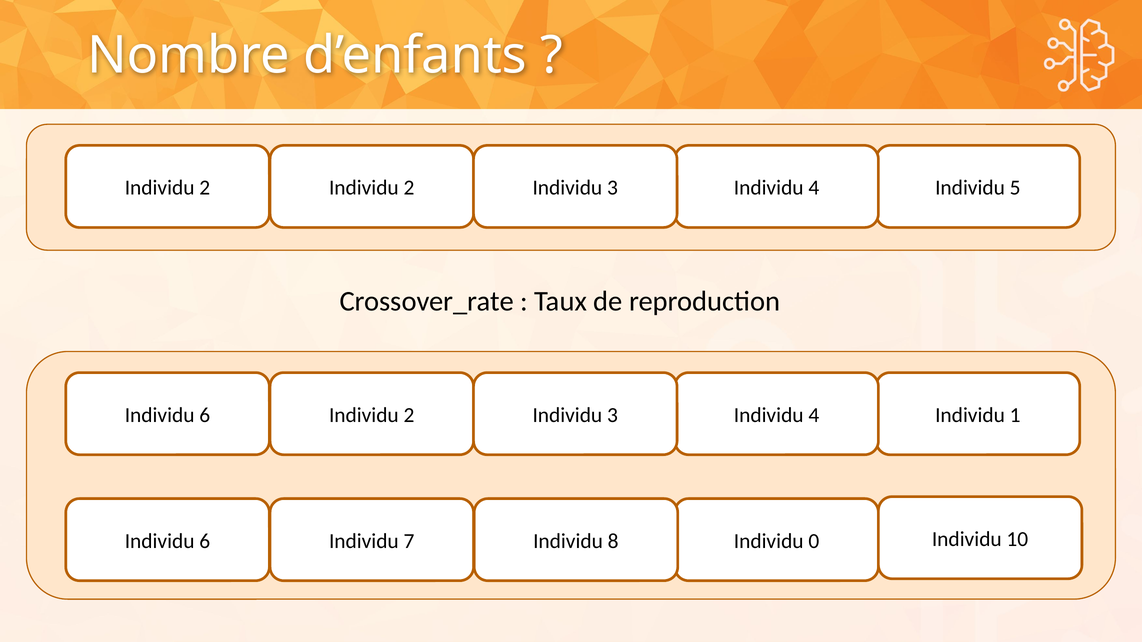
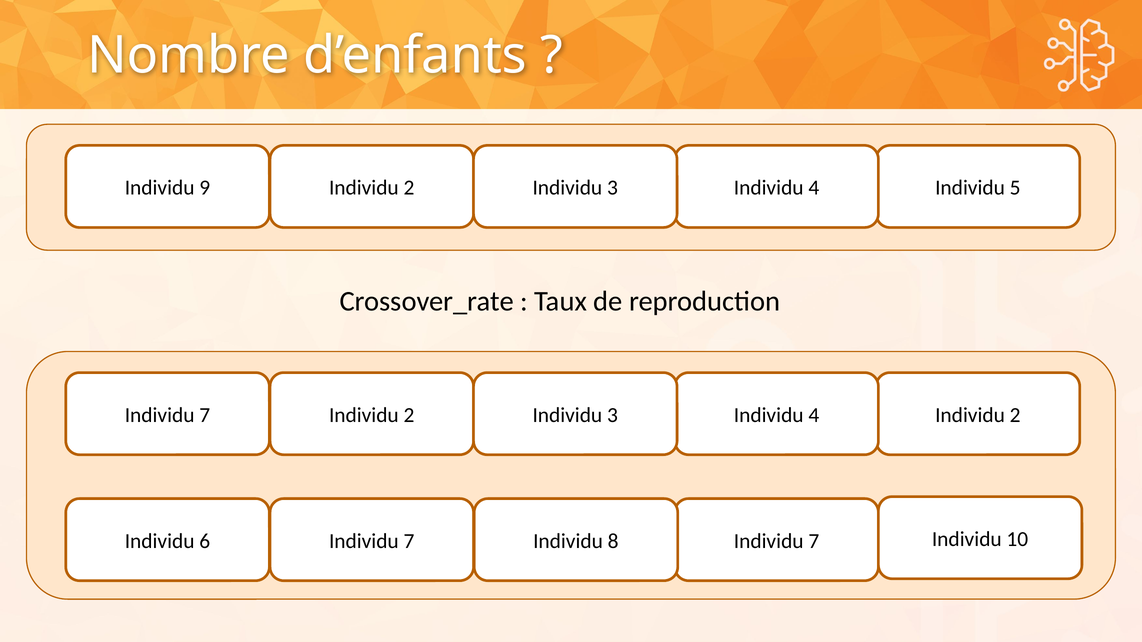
2: 2 -> 9 (205, 188)
6: 6 -> 7 (205, 415)
2 Individu 1: 1 -> 2 (1015, 415)
7 Individu 0: 0 -> 7 (814, 541)
